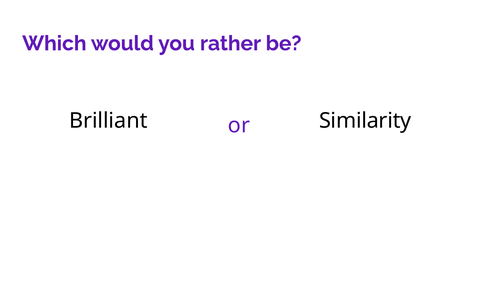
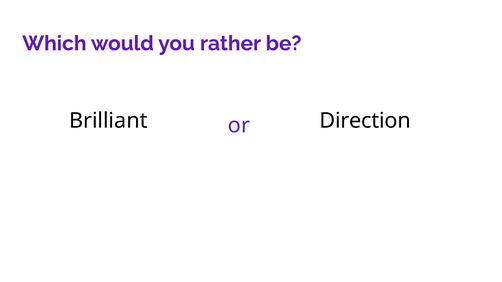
Similarity: Similarity -> Direction (365, 121)
